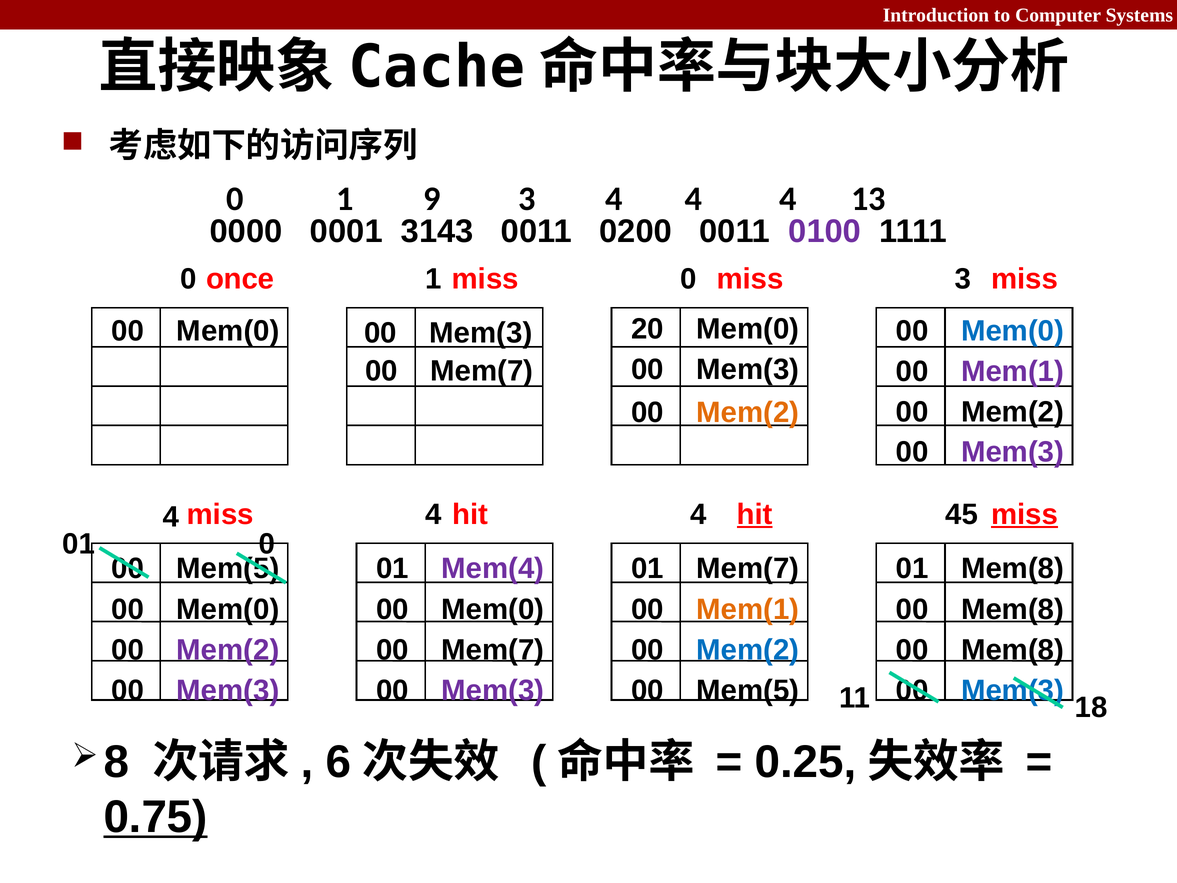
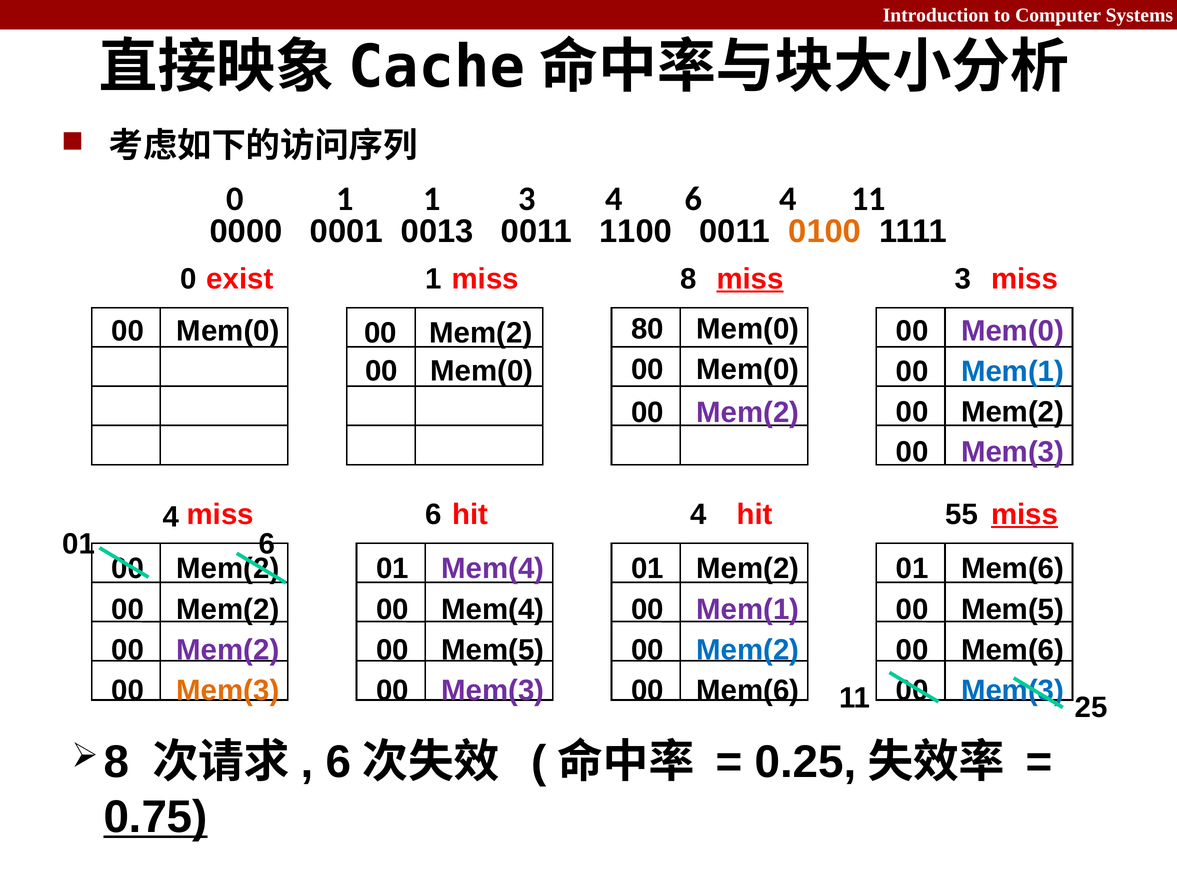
1 9: 9 -> 1 (432, 199)
4: 4 -> 6 (693, 199)
4 13: 13 -> 11 (868, 199)
3143: 3143 -> 0013 (437, 231)
0200: 0200 -> 1100 (636, 231)
0100 colour: purple -> orange (825, 231)
once: once -> exist (240, 279)
1 0: 0 -> 8 (688, 279)
miss underline: none -> present (750, 279)
20: 20 -> 80 (647, 329)
Mem(3: Mem(3 -> Mem(2 (481, 333)
Mem(0 colour: blue -> purple (1013, 331)
Mem(3: Mem(3 -> Mem(0 (748, 369)
Mem(7: Mem(7 -> Mem(0 (482, 371)
Mem(1 colour: purple -> blue (1013, 372)
Mem(2 colour: orange -> purple (748, 412)
hit underline: present -> none (755, 514)
4: 4 -> 6 (433, 514)
45: 45 -> 55 (962, 514)
01 0: 0 -> 6 (267, 544)
Mem(5: Mem(5 -> Mem(2 (228, 569)
01 Mem(7: Mem(7 -> Mem(2 (748, 569)
01 Mem(8: Mem(8 -> Mem(6 (1013, 569)
Mem(0: Mem(0 -> Mem(2 (228, 609)
Mem(0: Mem(0 -> Mem(4 (493, 609)
Mem(1 colour: orange -> purple (748, 609)
Mem(8: Mem(8 -> Mem(5 (1013, 609)
Mem(7: Mem(7 -> Mem(5 (493, 650)
Mem(8: Mem(8 -> Mem(6 (1013, 650)
Mem(3 colour: purple -> orange (228, 690)
Mem(5: Mem(5 -> Mem(6 (748, 690)
18: 18 -> 25 (1091, 708)
